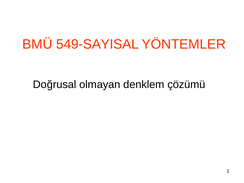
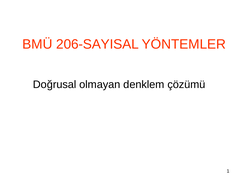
549-SAYISAL: 549-SAYISAL -> 206-SAYISAL (97, 44)
